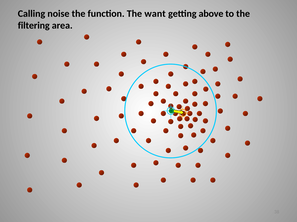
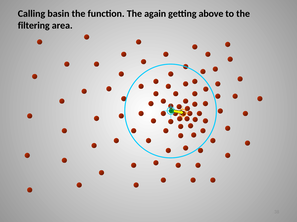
noise: noise -> basin (58, 14)
want: want -> again (155, 14)
